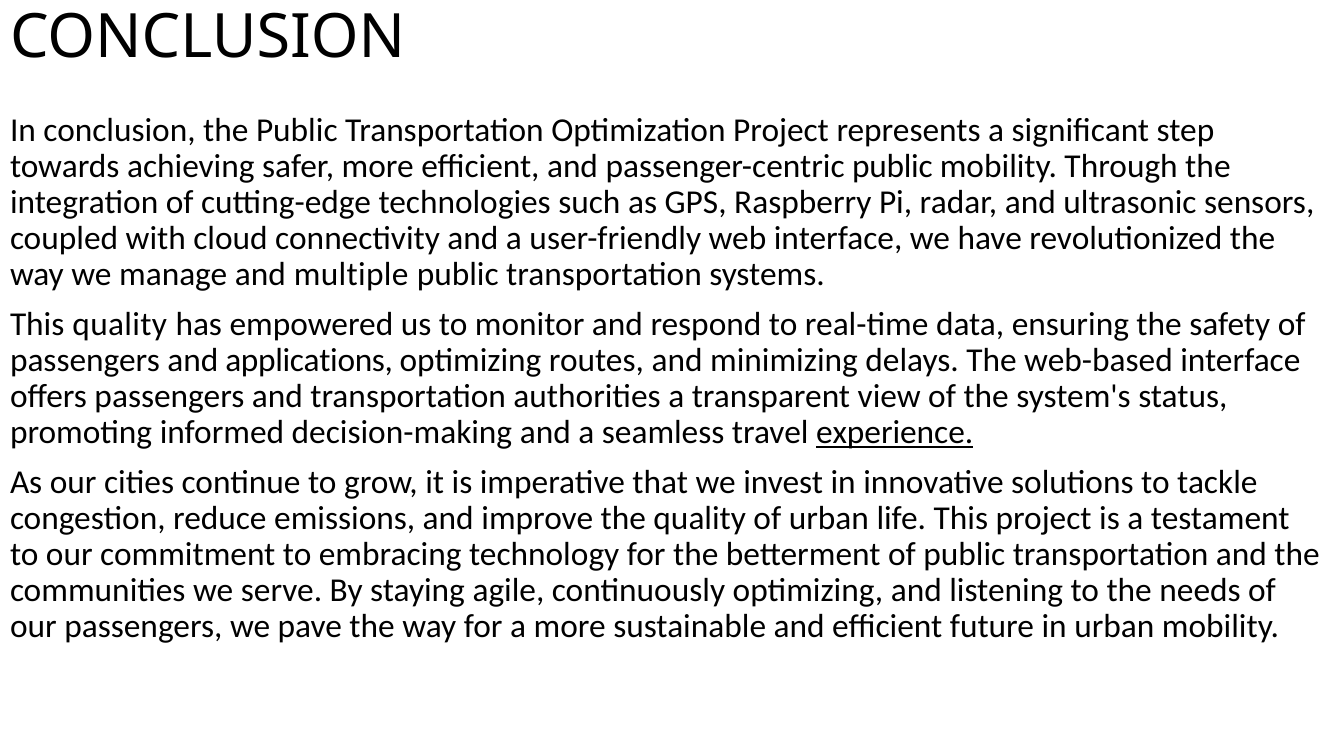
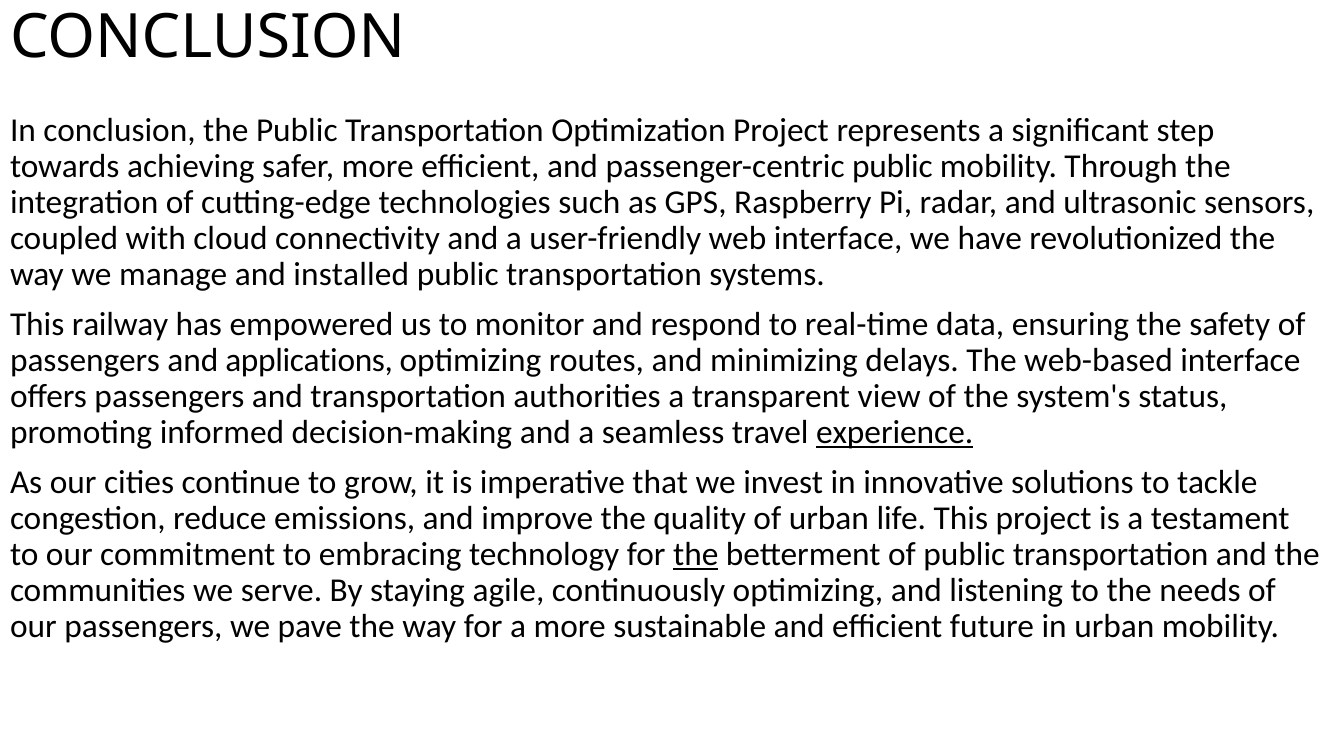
multiple: multiple -> installed (351, 274)
This quality: quality -> railway (120, 324)
the underline: none -> present (696, 554)
